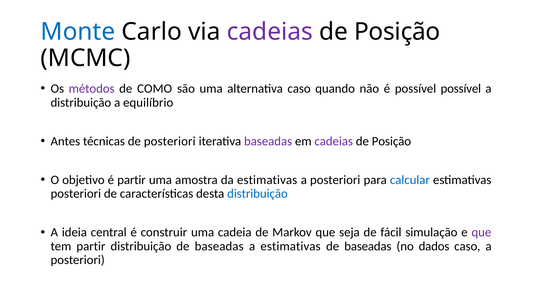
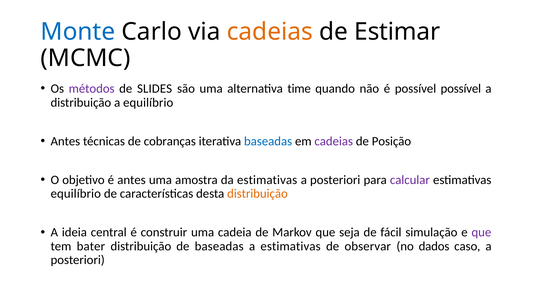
cadeias colour: purple -> orange (270, 32)
Posição: Posição -> Estimar (397, 32)
COMO: COMO -> SLIDES (155, 89)
alternativa caso: caso -> time (299, 89)
de posteriori: posteriori -> cobranças (170, 141)
baseadas colour: purple -> blue (268, 141)
é partir: partir -> antes (132, 180)
calcular colour: blue -> purple (410, 180)
posteriori: posteriori -> equilíbrio (76, 194)
distribuição colour: blue -> orange (257, 194)
tem partir: partir -> bater (91, 246)
baseadas: baseadas -> observar (368, 246)
